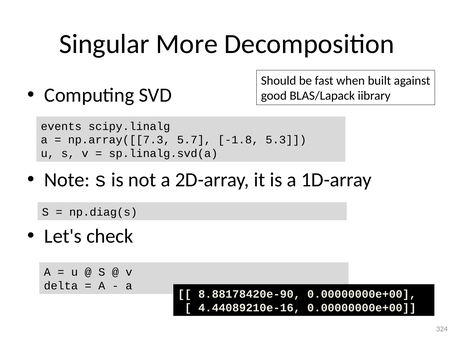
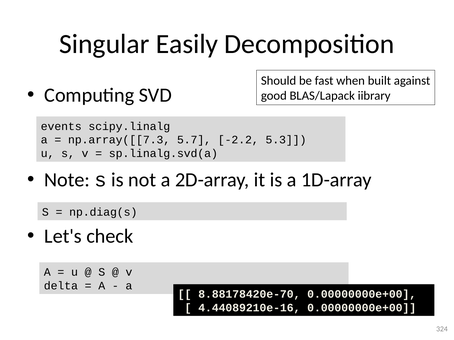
More: More -> Easily (187, 44)
-1.8: -1.8 -> -2.2 (238, 140)
8.88178420e-90: 8.88178420e-90 -> 8.88178420e-70 (249, 294)
